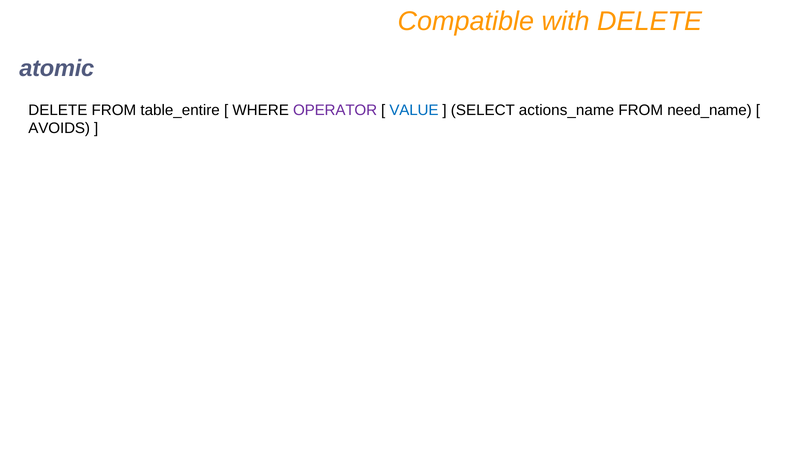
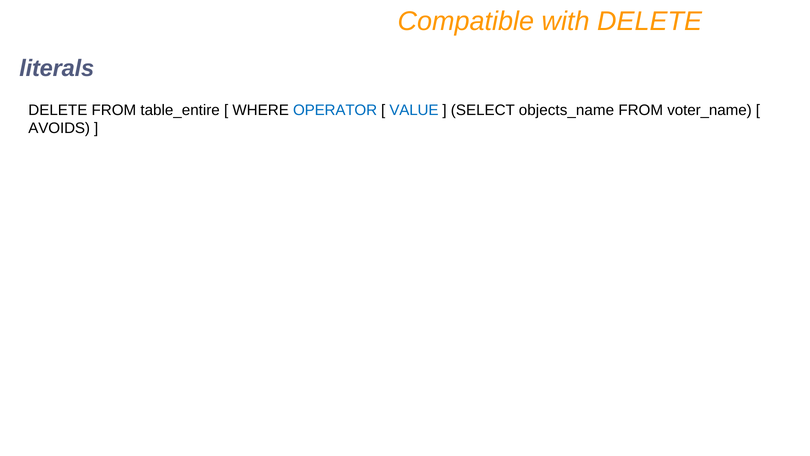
atomic: atomic -> literals (57, 68)
OPERATOR colour: purple -> blue (335, 110)
actions_name: actions_name -> objects_name (566, 110)
need_name: need_name -> voter_name (709, 110)
